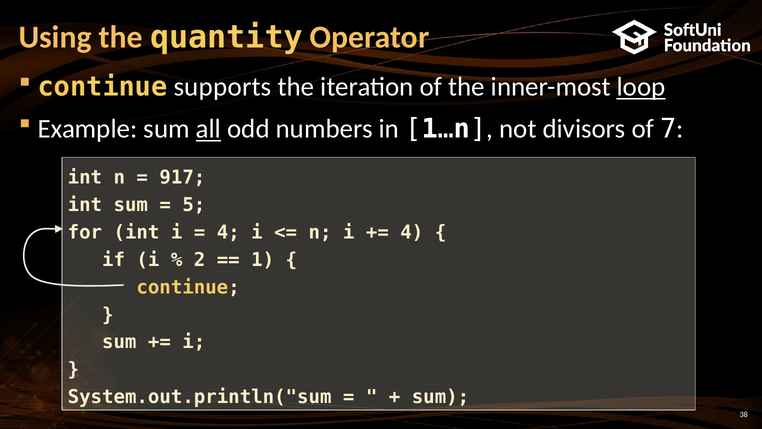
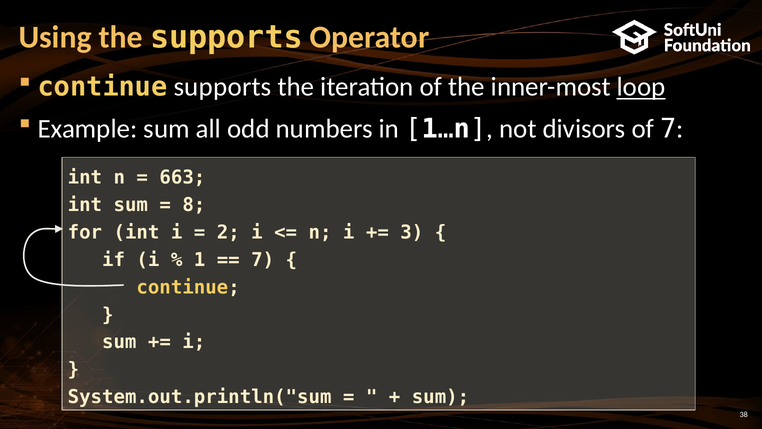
the quantity: quantity -> supports (226, 37)
all underline: present -> none (208, 129)
917: 917 -> 663 (182, 177)
5: 5 -> 8 (194, 205)
4: 4 -> 2 (228, 232)
4: 4 -> 3 (412, 232)
2: 2 -> 1 (200, 260)
1: 1 -> 7 (263, 260)
